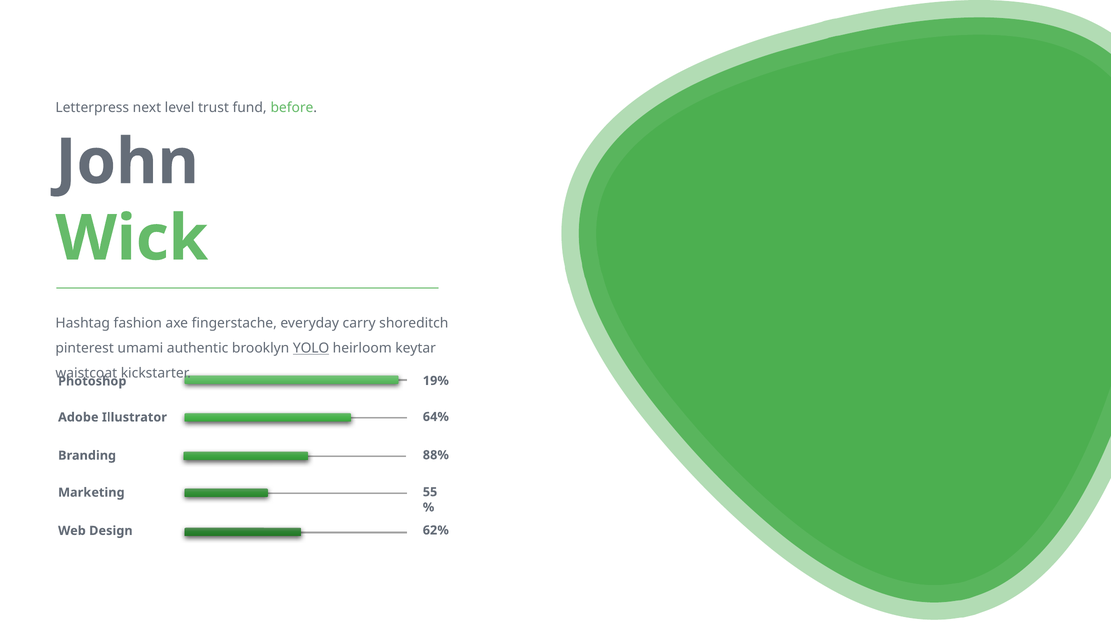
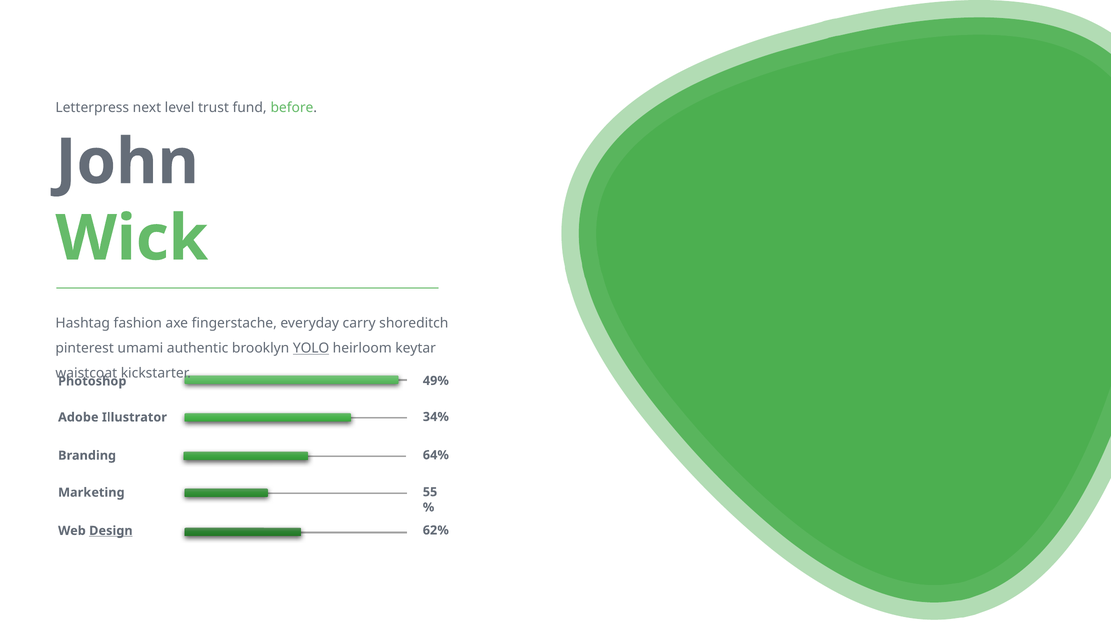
19%: 19% -> 49% (436, 381)
64%: 64% -> 34% (436, 417)
88%: 88% -> 64% (436, 455)
Design underline: none -> present (111, 531)
